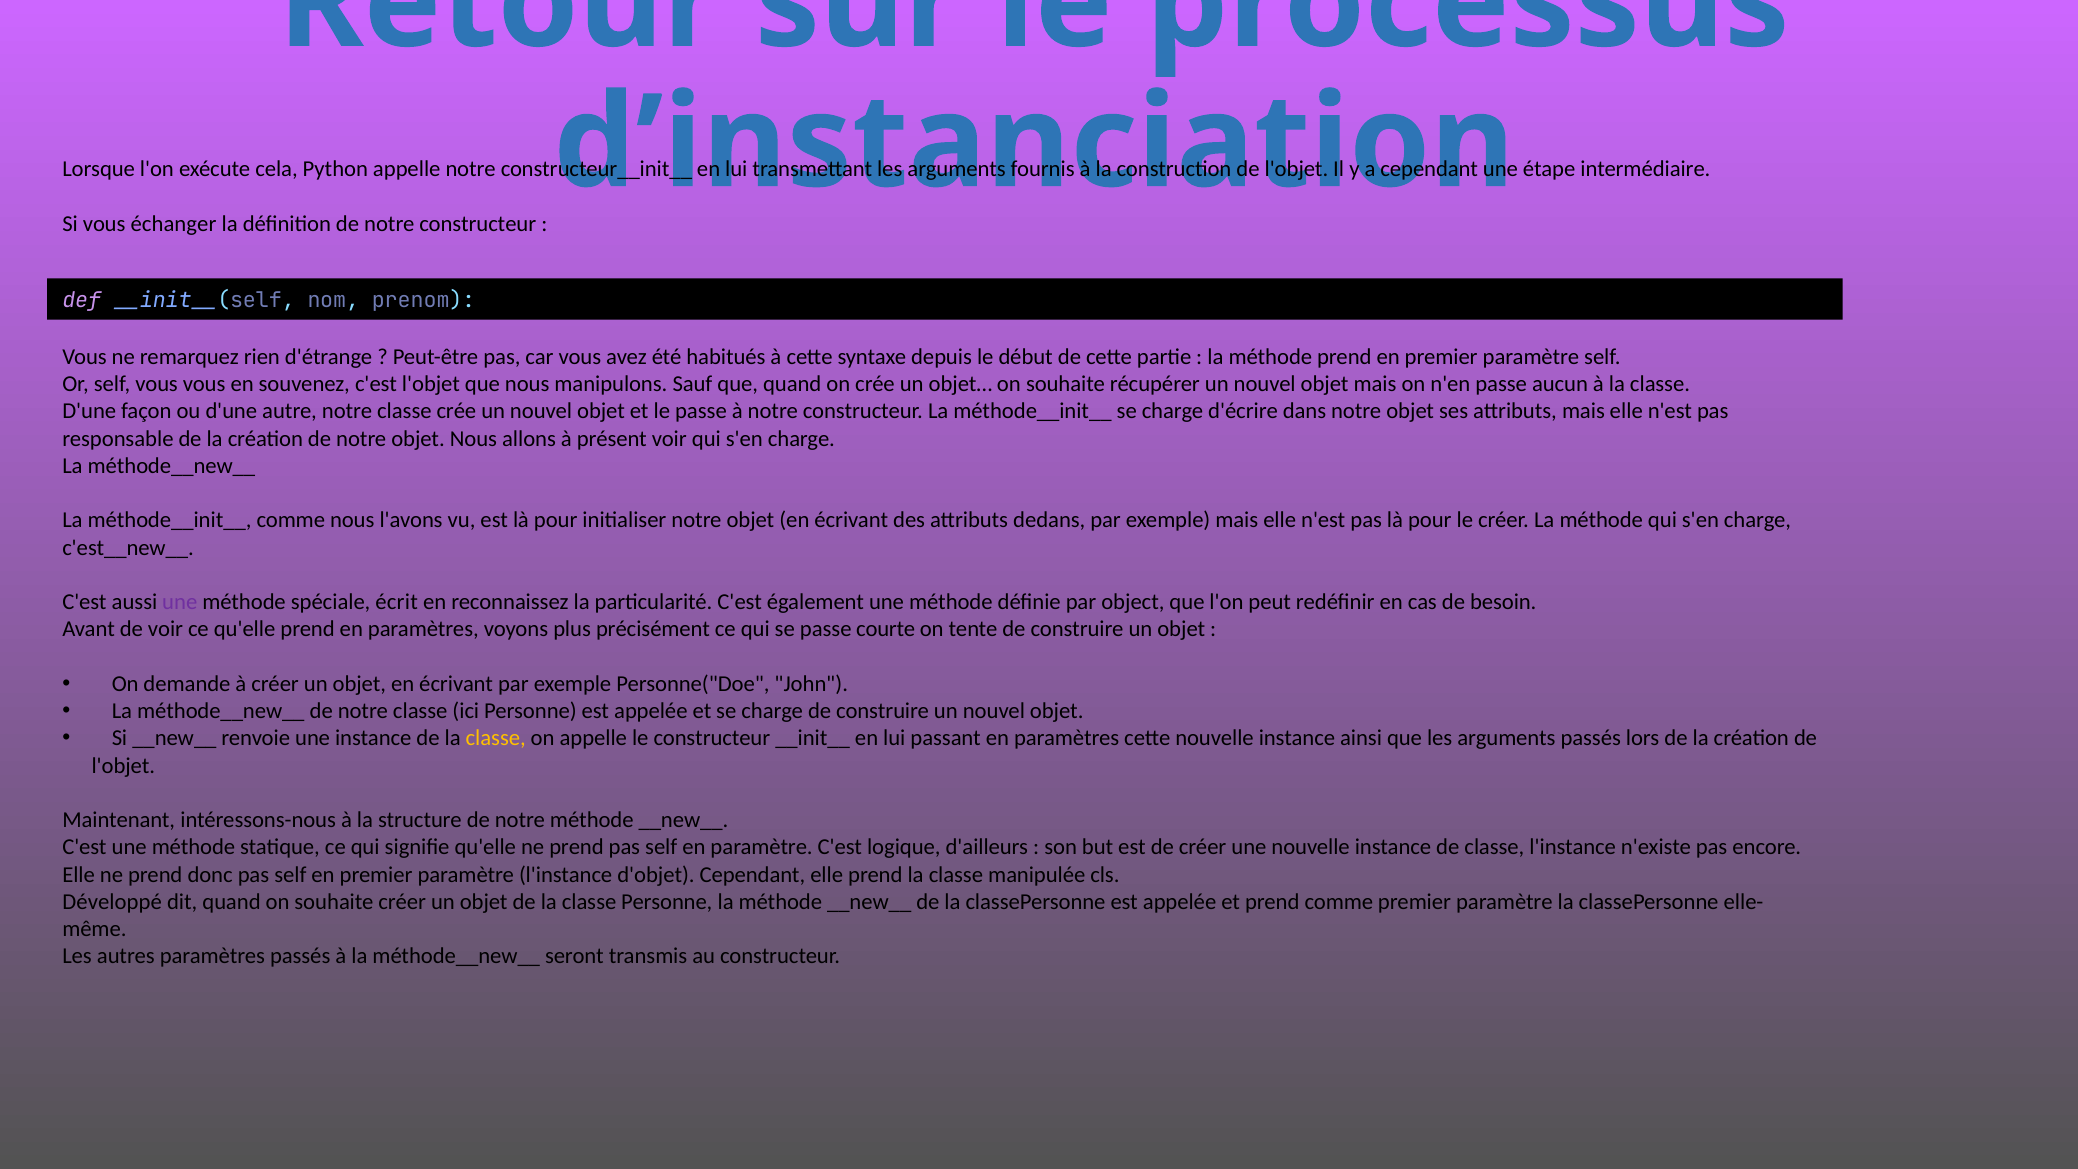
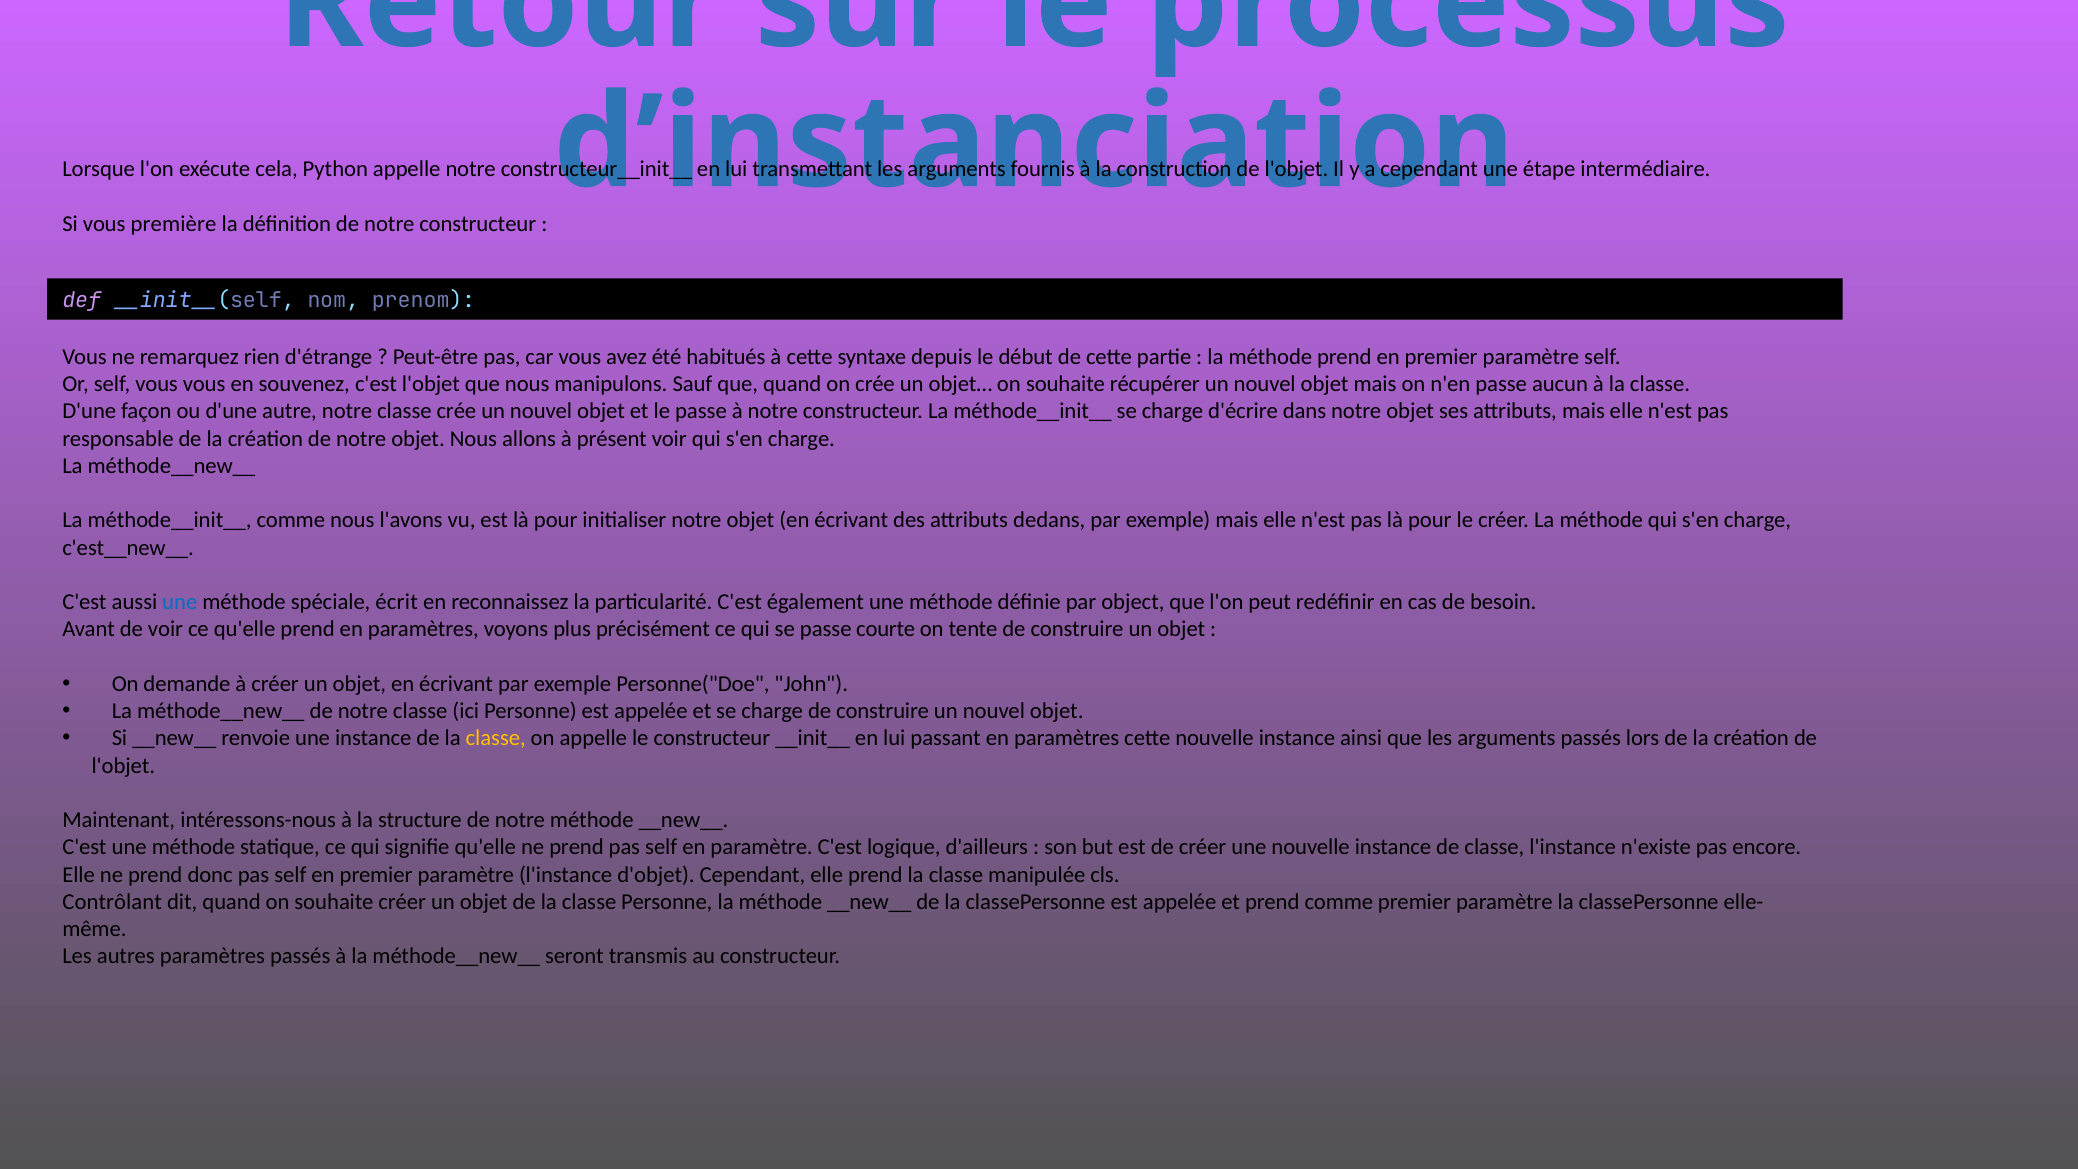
échanger: échanger -> première (173, 224)
une colour: purple -> blue (180, 602)
Développé: Développé -> Contrôlant (112, 902)
